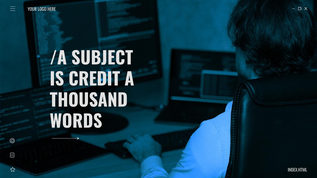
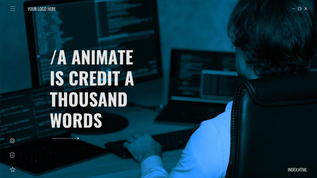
SUBJECT: SUBJECT -> ANIMATE (102, 59)
